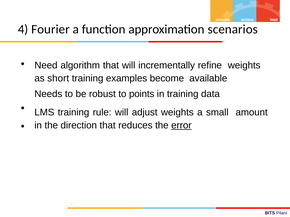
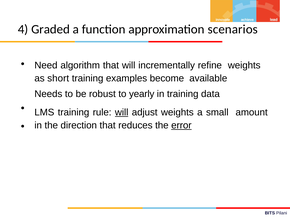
Fourier: Fourier -> Graded (51, 29)
points: points -> yearly (142, 94)
will underline: none -> present (122, 113)
